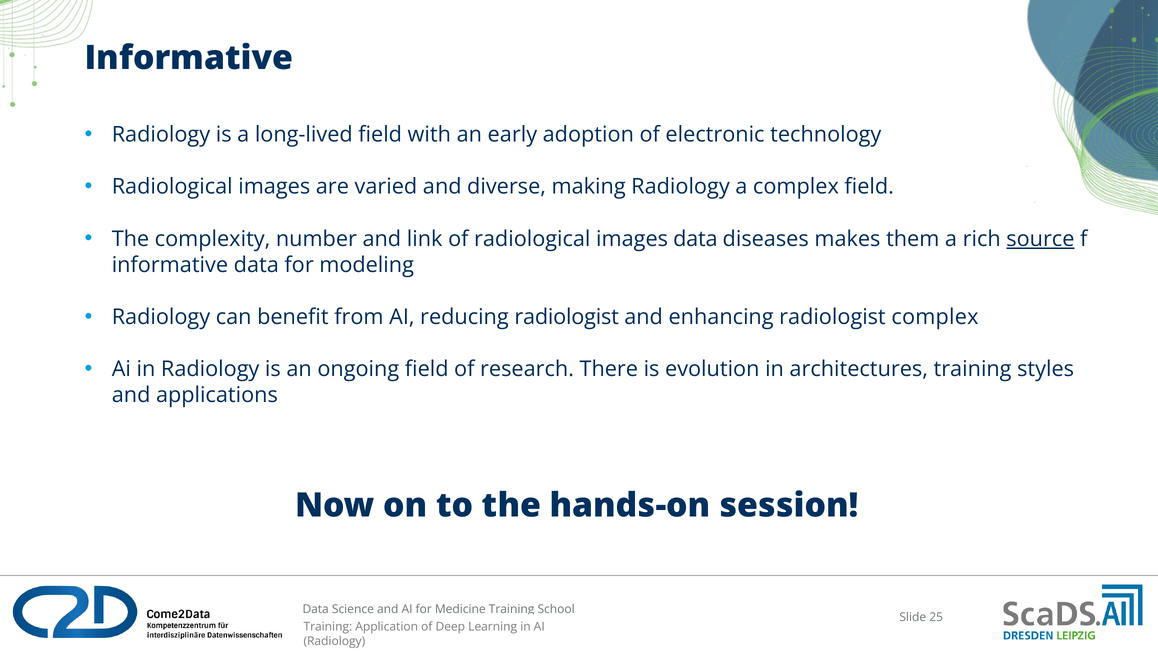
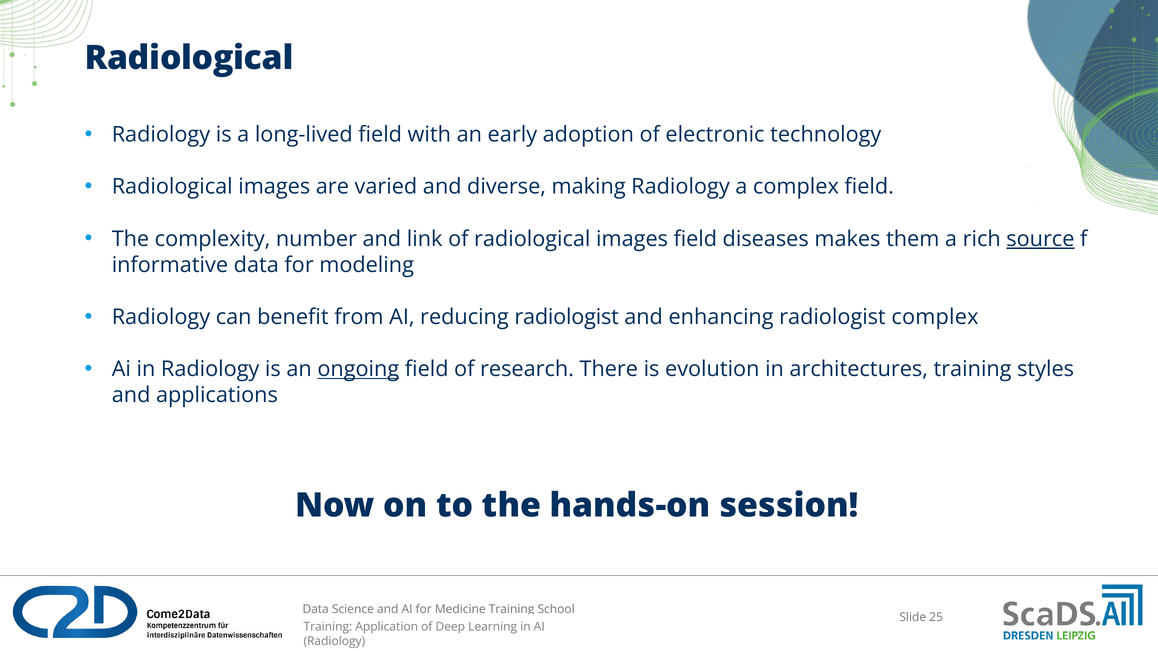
Informative: Informative -> Radiological (189, 58)
images data: data -> field (695, 239)
ongoing underline: none -> present (358, 369)
